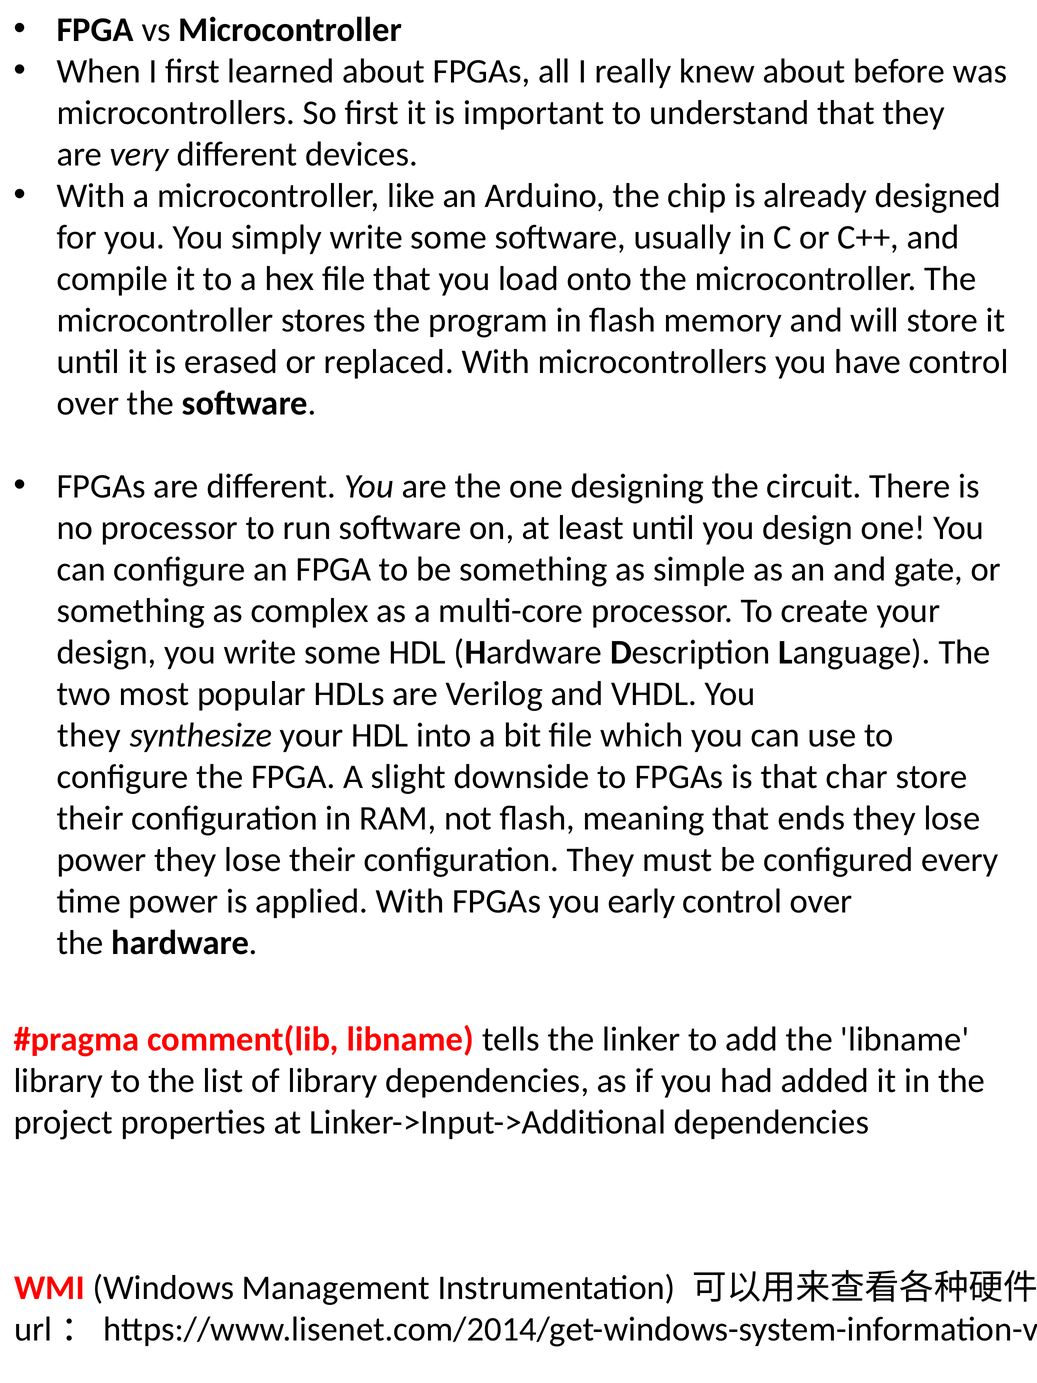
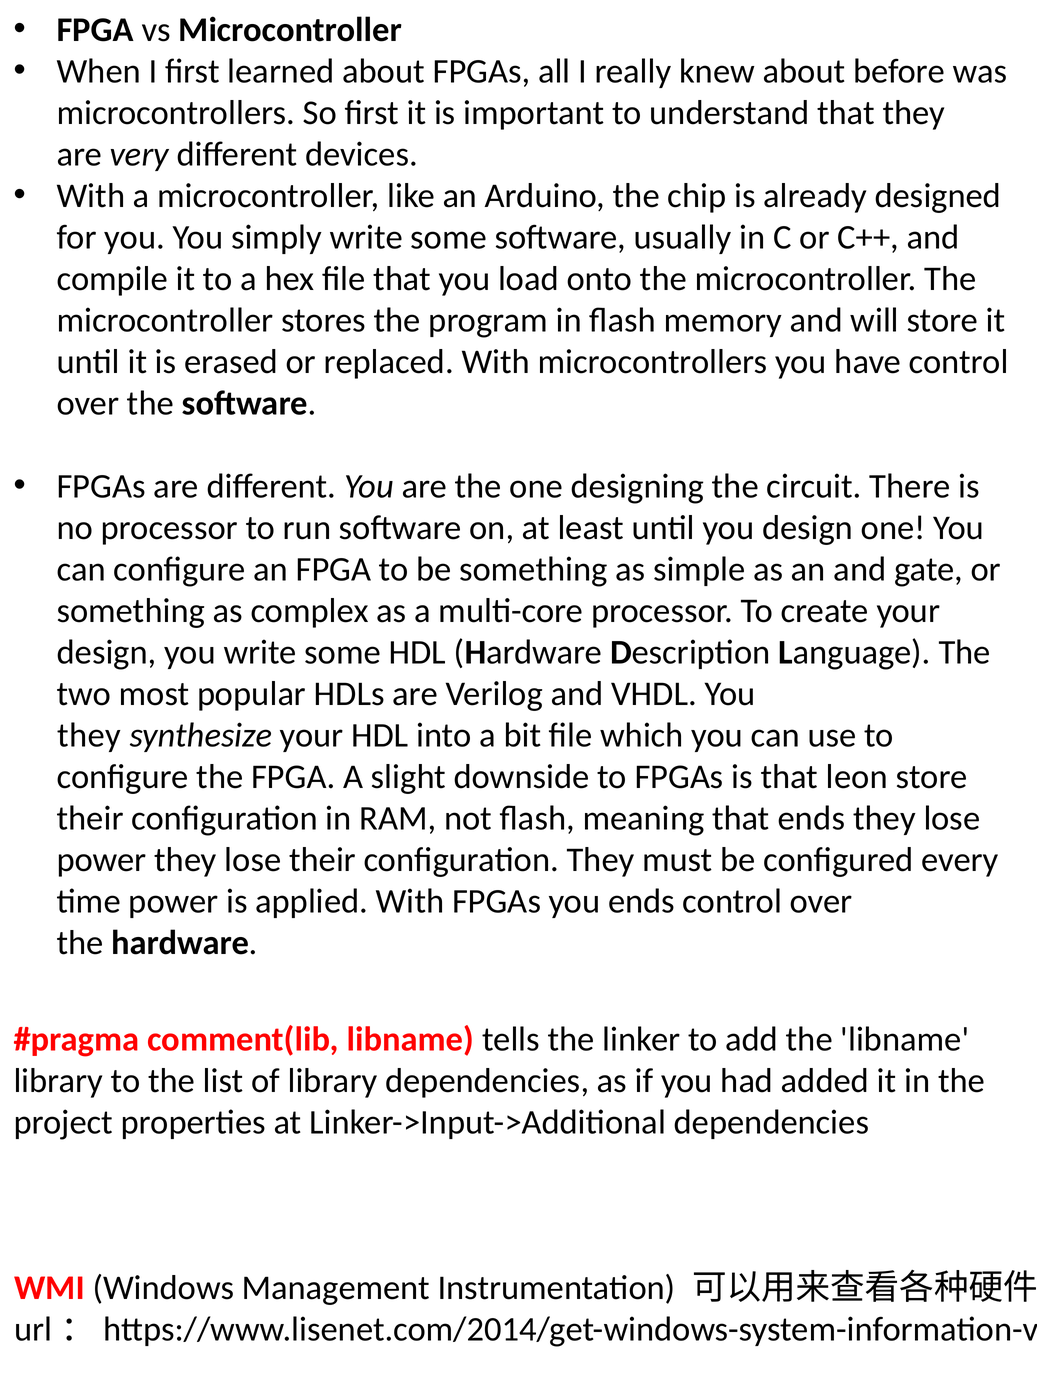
char: char -> leon (857, 777)
you early: early -> ends (641, 901)
